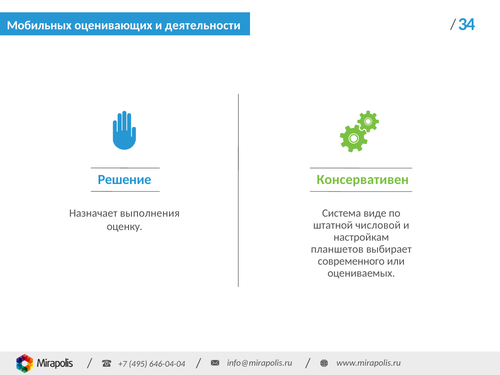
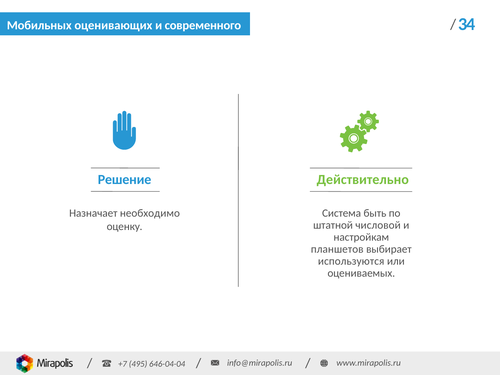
деятельности: деятельности -> современного (203, 25)
Консервативен: Консервативен -> Действительно (363, 180)
выполнения: выполнения -> необходимо (150, 213)
виде: виде -> быть (375, 213)
современного: современного -> используются (351, 261)
